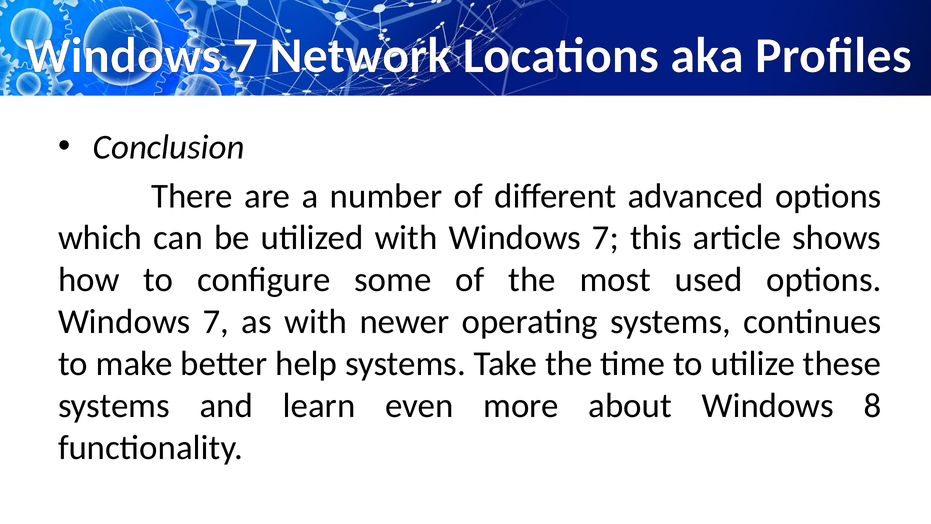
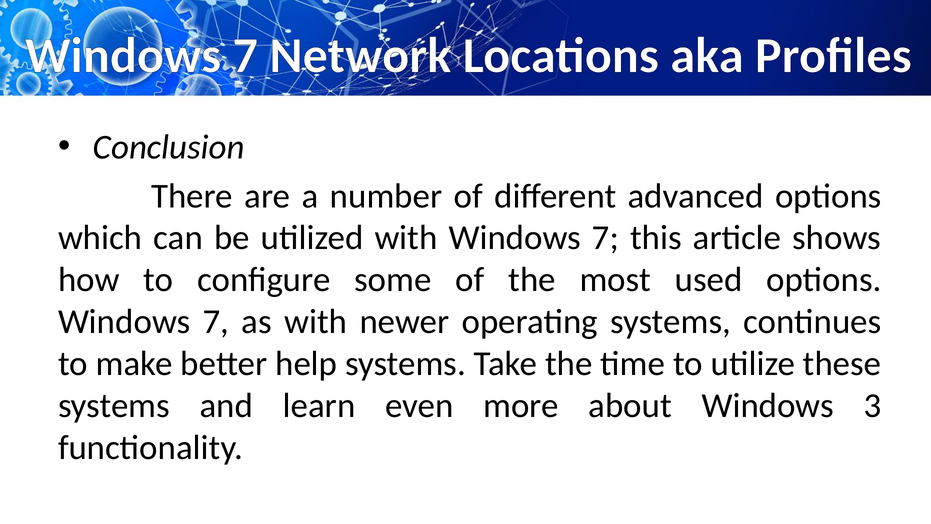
8: 8 -> 3 (872, 405)
